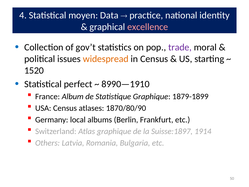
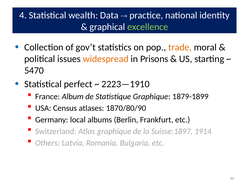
moyen: moyen -> wealth (83, 15)
excellence colour: pink -> light green (148, 27)
trade colour: purple -> orange (180, 47)
in Census: Census -> Prisons (154, 59)
1520: 1520 -> 5470 (34, 70)
8990—1910: 8990—1910 -> 2223—1910 (126, 84)
